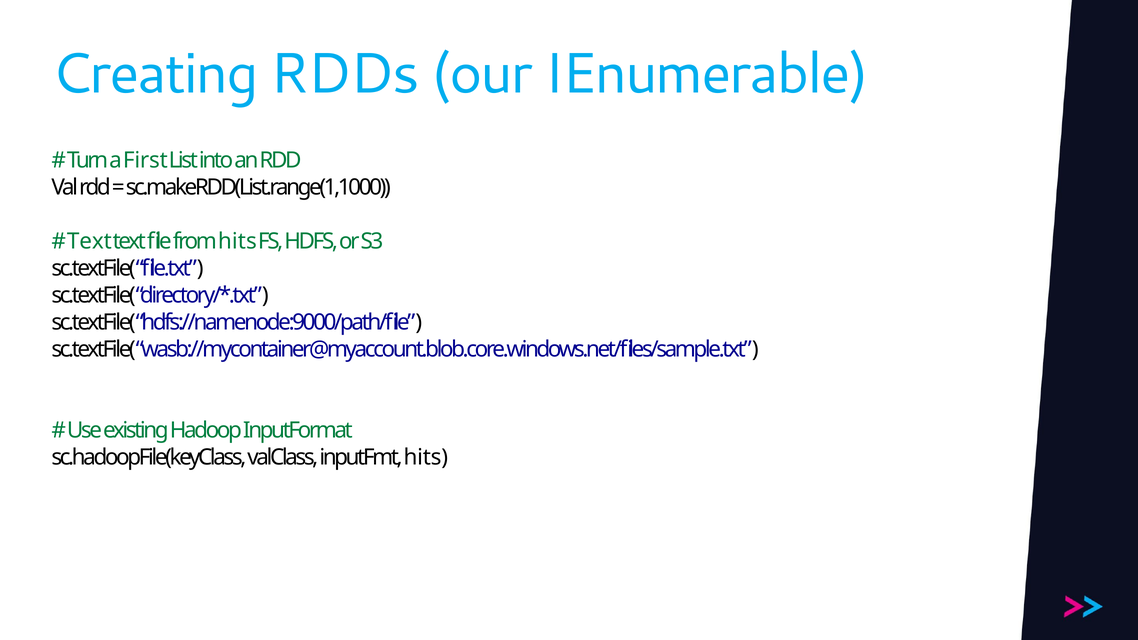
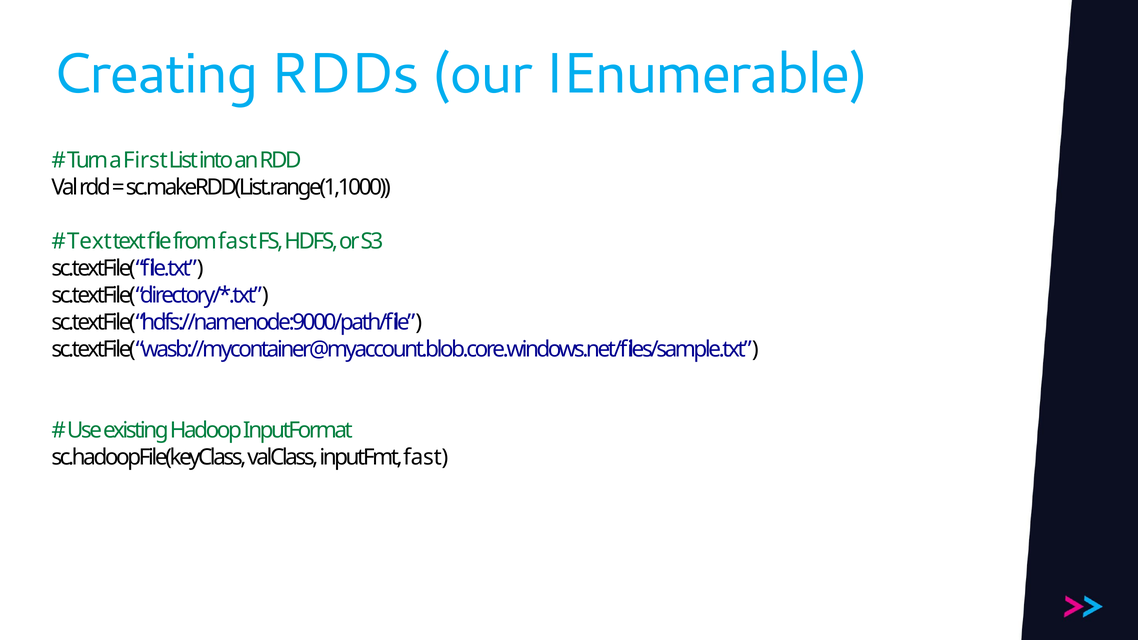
from hits: hits -> fast (237, 242)
inputFmt hits: hits -> fast (426, 458)
